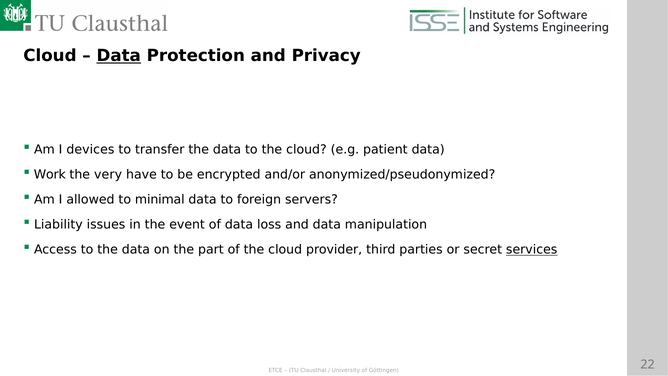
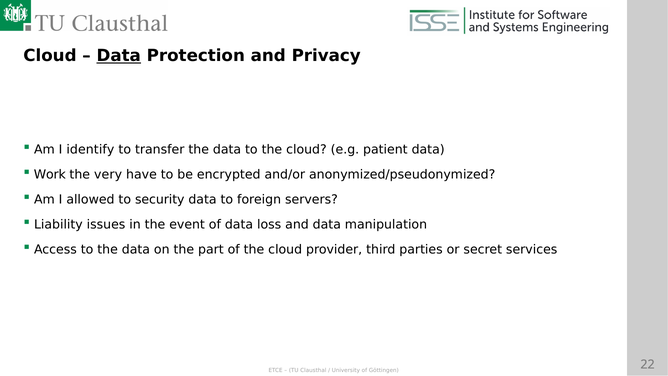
devices: devices -> identify (90, 149)
minimal: minimal -> security (160, 200)
services underline: present -> none (532, 250)
